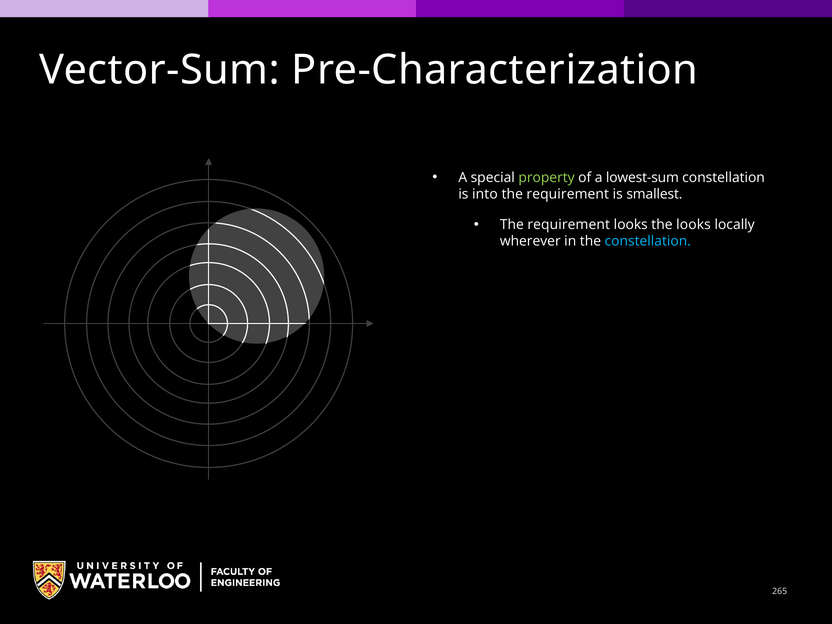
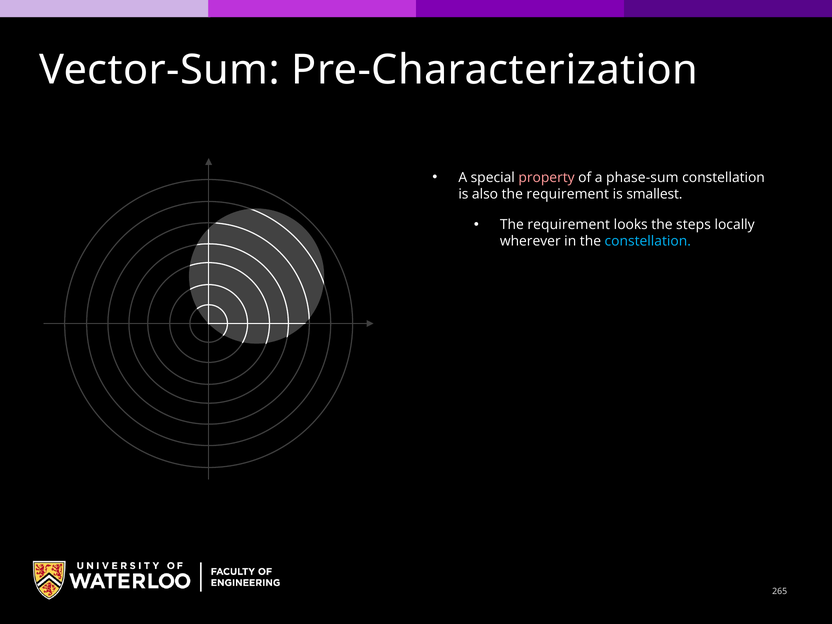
property colour: light green -> pink (547, 178)
lowest-sum: lowest-sum -> phase-sum (642, 178)
into: into -> also (485, 194)
the looks: looks -> steps (694, 225)
